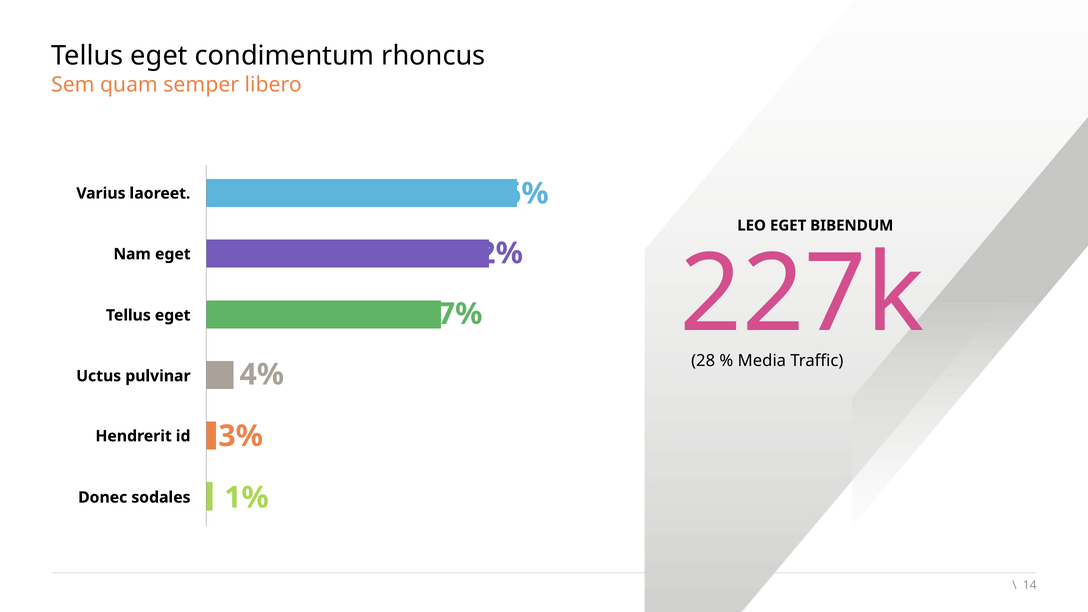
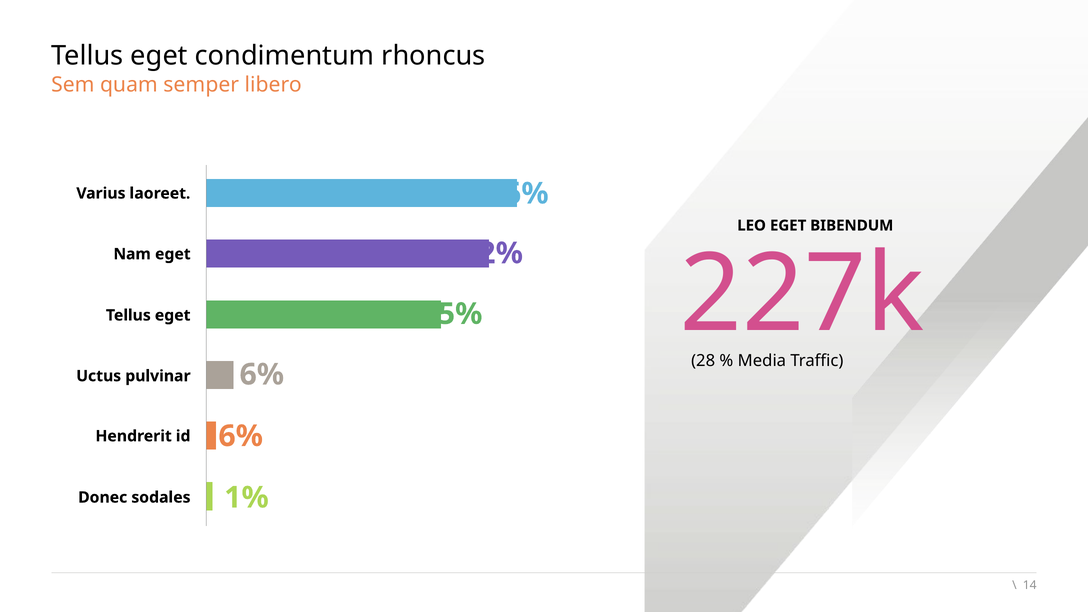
67%: 67% -> 85% (451, 314)
4%: 4% -> 6% (262, 375)
3%: 3% -> 6% (241, 436)
